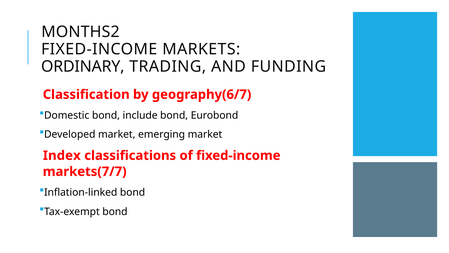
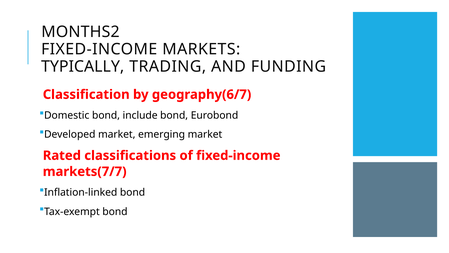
ORDINARY: ORDINARY -> TYPICALLY (83, 67)
Index: Index -> Rated (62, 155)
